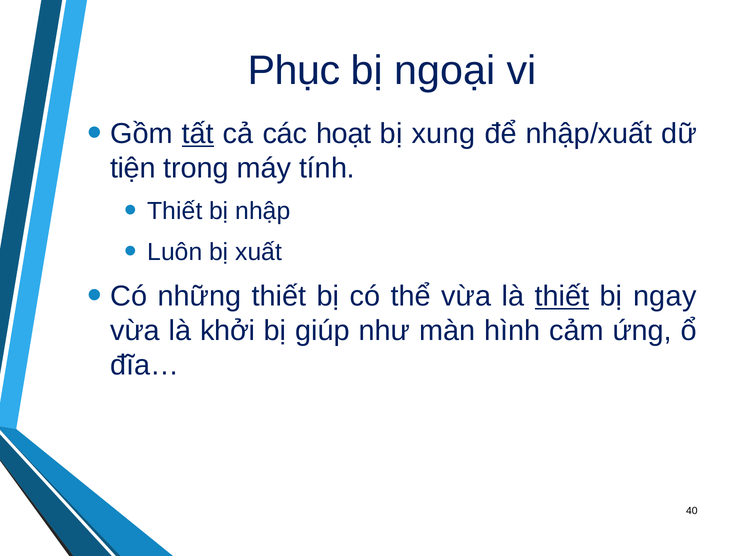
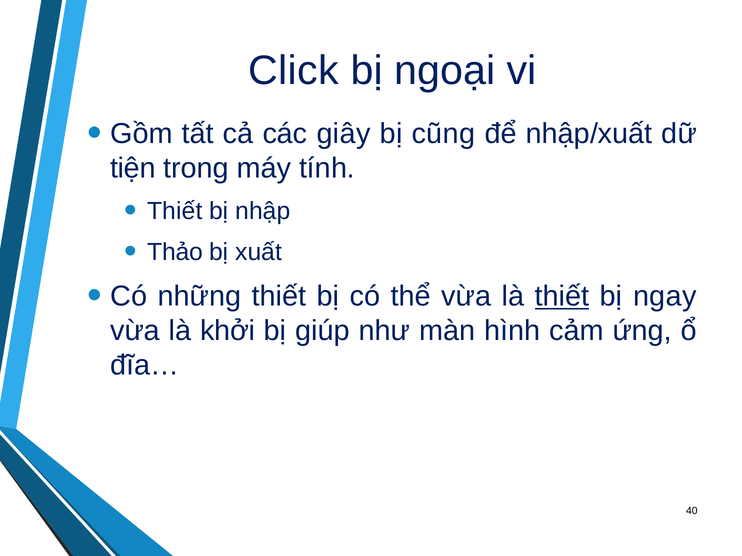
Phục: Phục -> Click (294, 71)
tất underline: present -> none (198, 134)
hoạt: hoạt -> giây (344, 134)
xung: xung -> cũng (443, 134)
Luôn: Luôn -> Thảo (175, 252)
